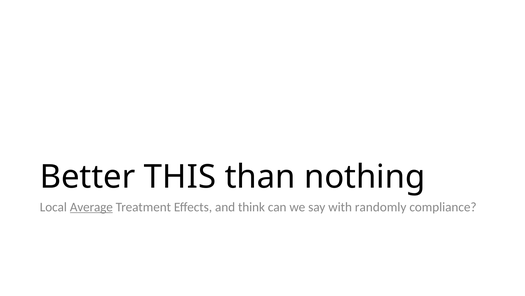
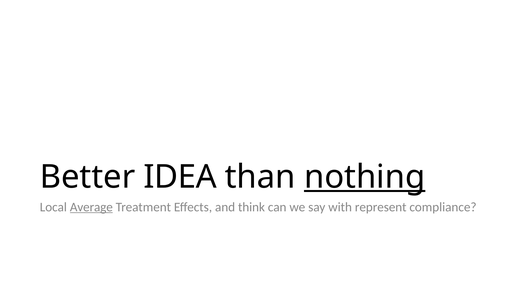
THIS: THIS -> IDEA (180, 177)
nothing underline: none -> present (365, 177)
randomly: randomly -> represent (381, 207)
